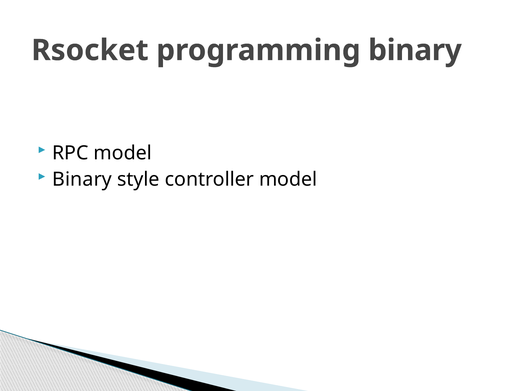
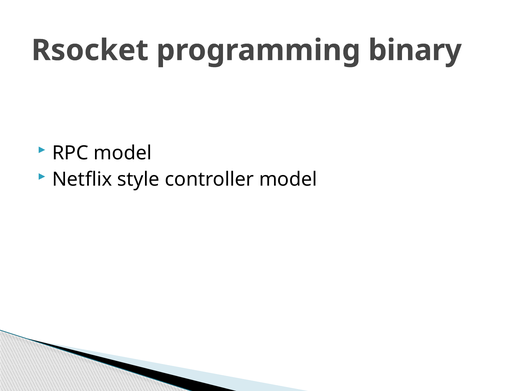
Binary: Binary -> Netflix (82, 179)
